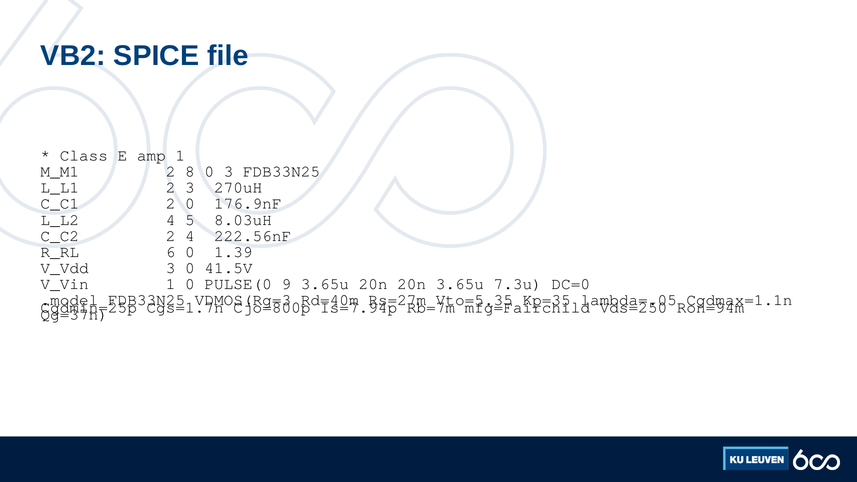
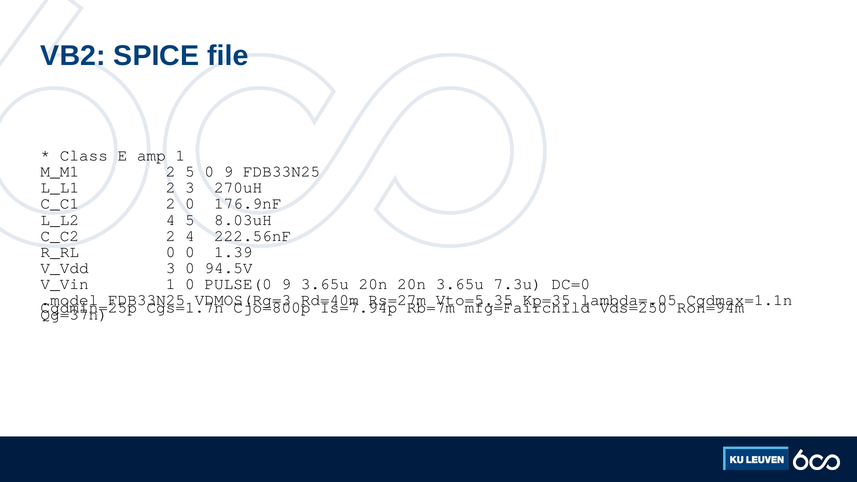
2 8: 8 -> 5 (190, 172)
0 3: 3 -> 9 (228, 172)
R_RL 6: 6 -> 0 (171, 252)
41.5V: 41.5V -> 94.5V (228, 268)
